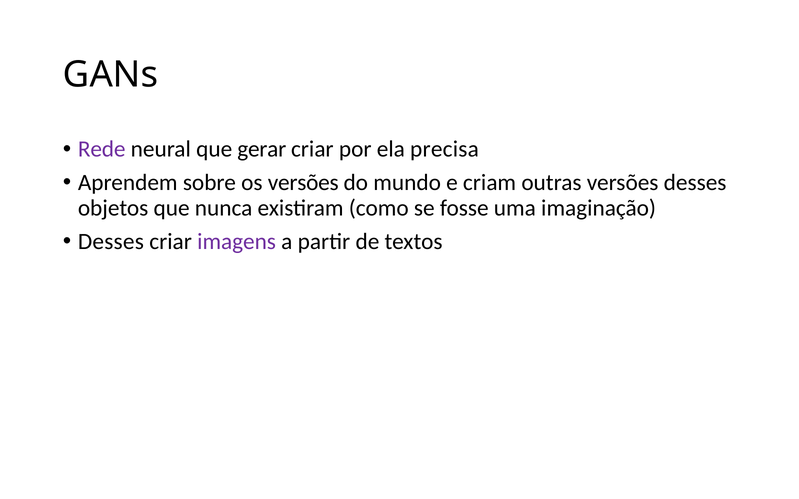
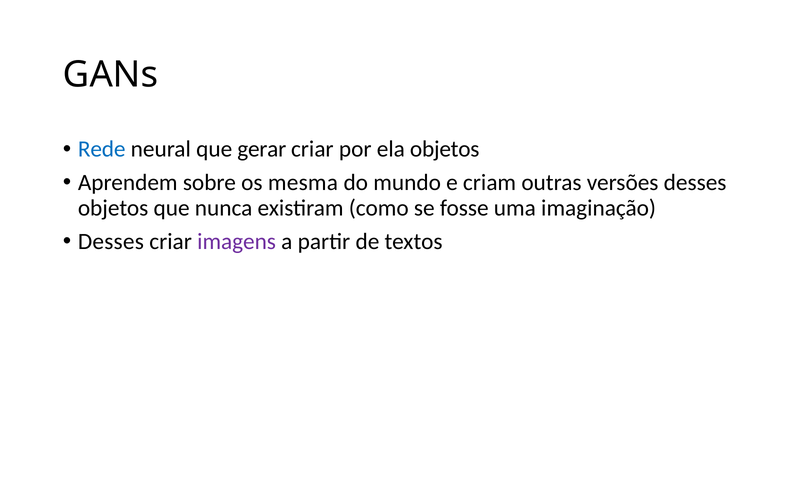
Rede colour: purple -> blue (102, 149)
ela precisa: precisa -> objetos (445, 149)
os versões: versões -> mesma (303, 183)
